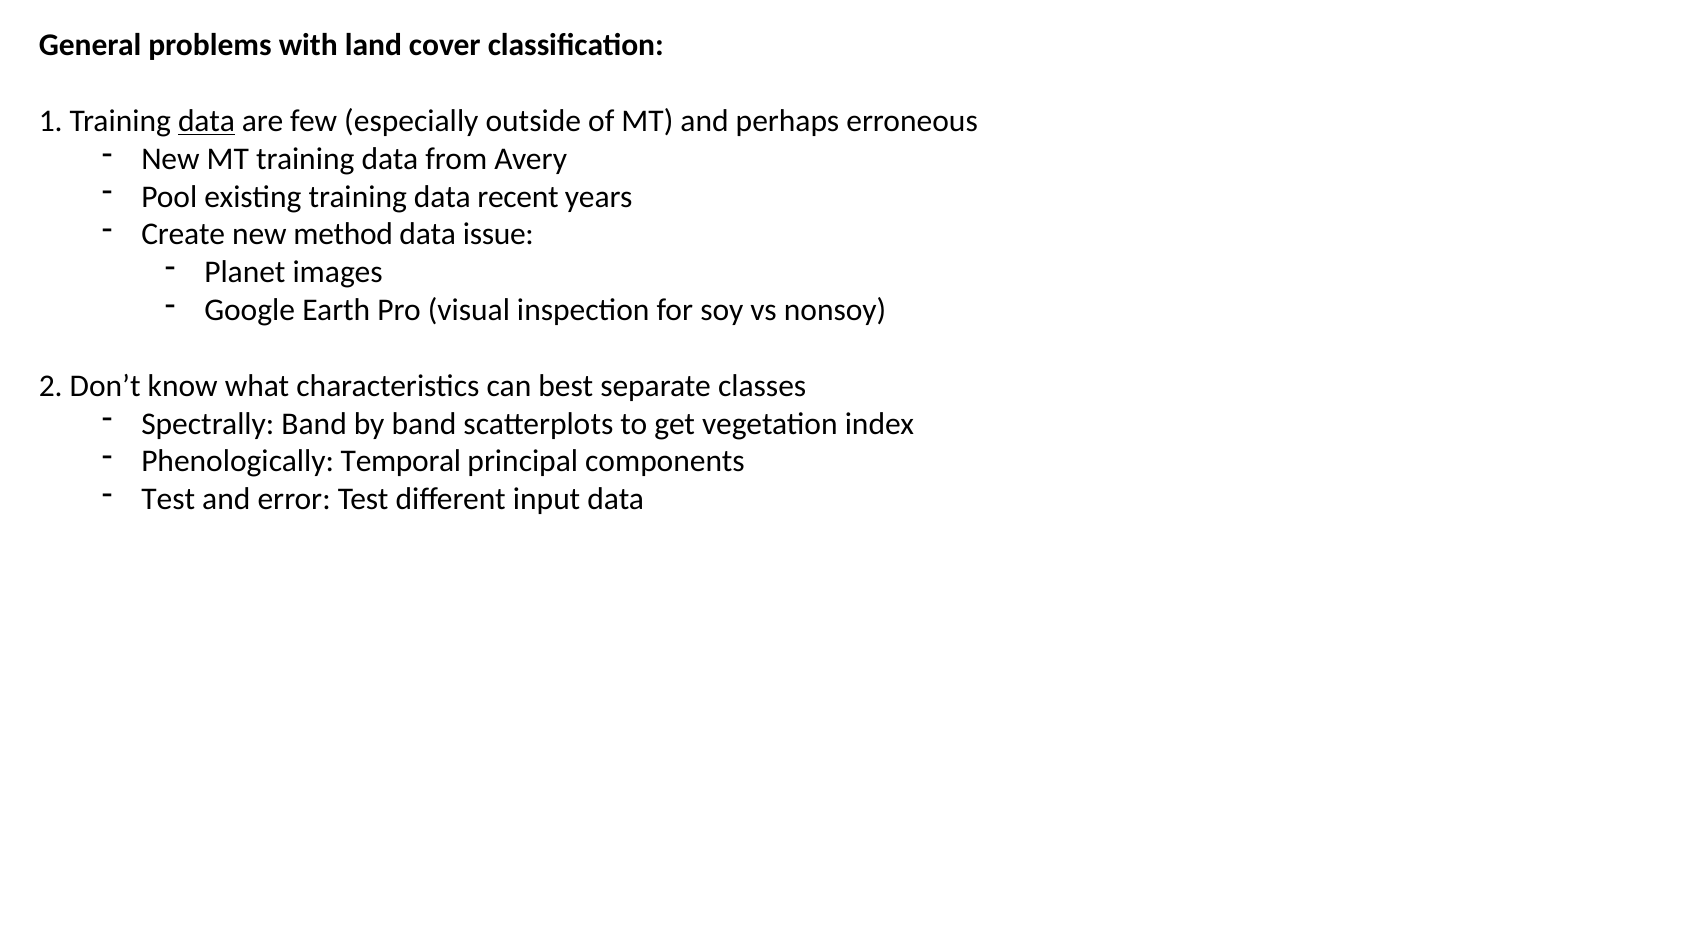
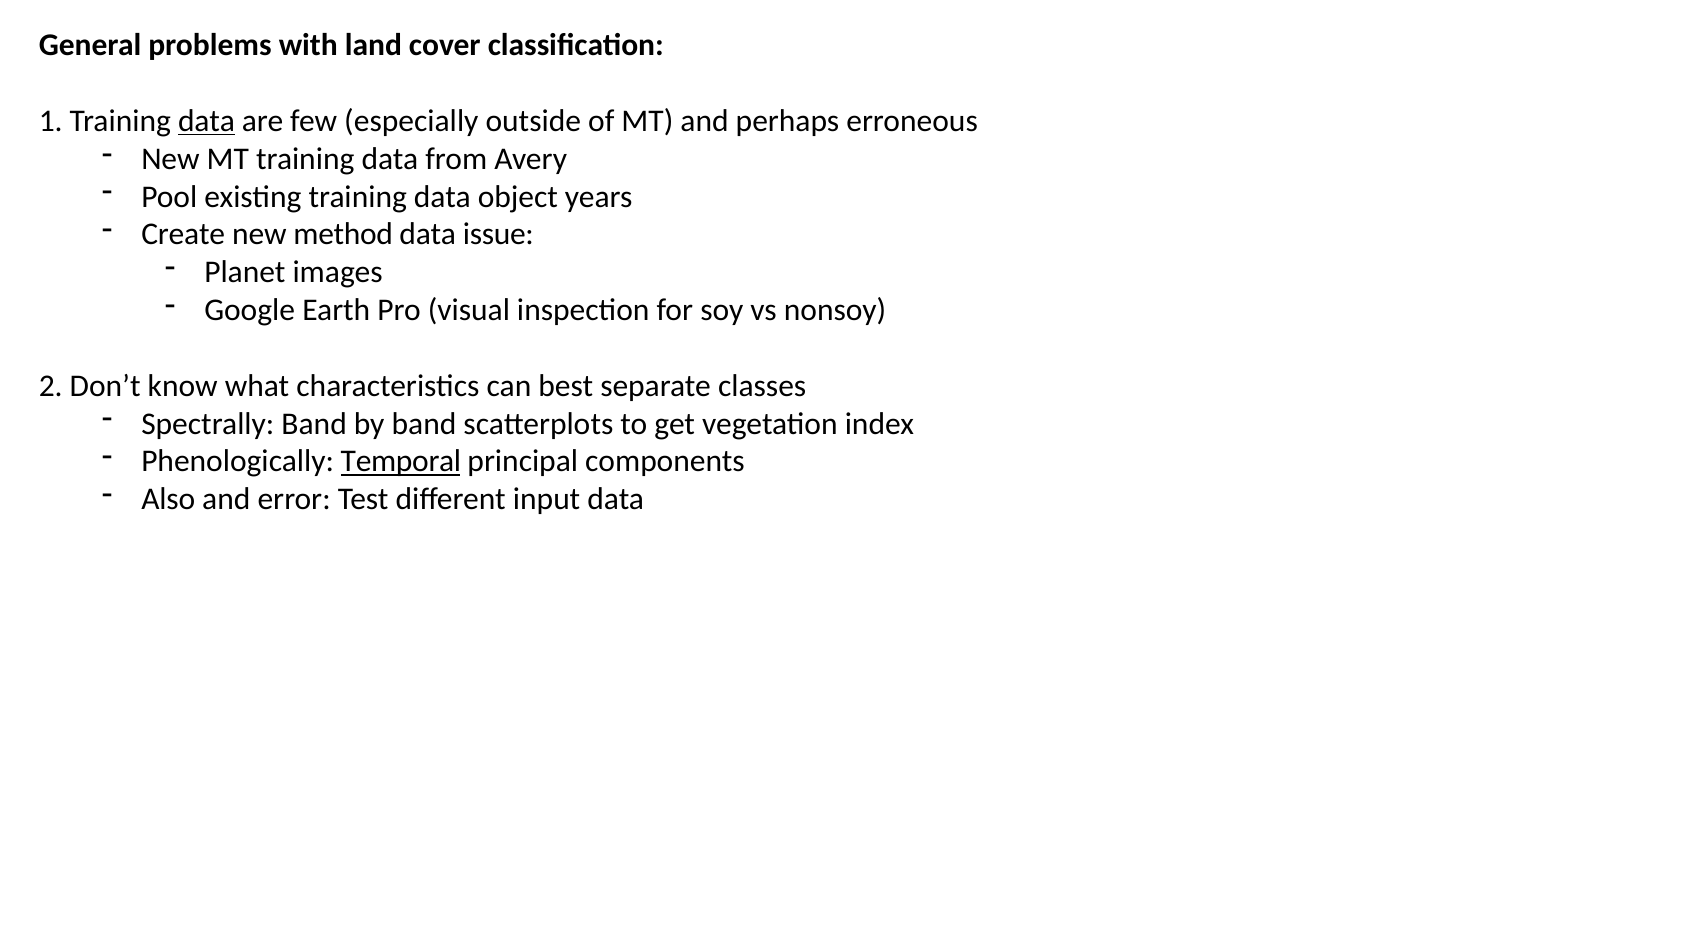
recent: recent -> object (518, 197)
Temporal underline: none -> present (401, 462)
Test: Test -> Also (168, 499)
